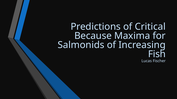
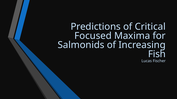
Because: Because -> Focused (93, 36)
